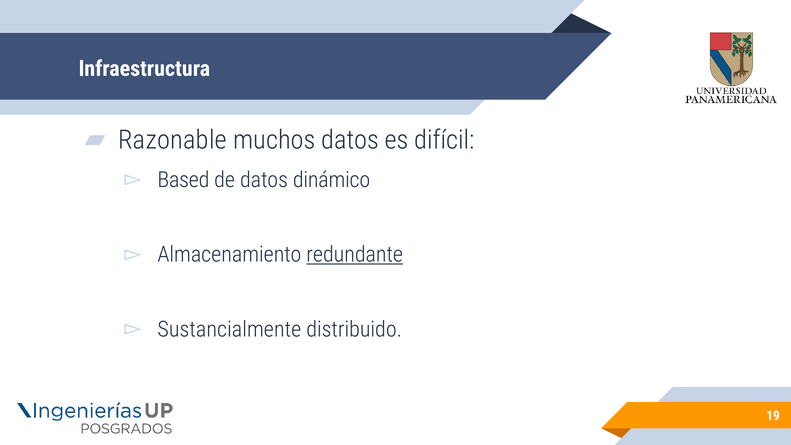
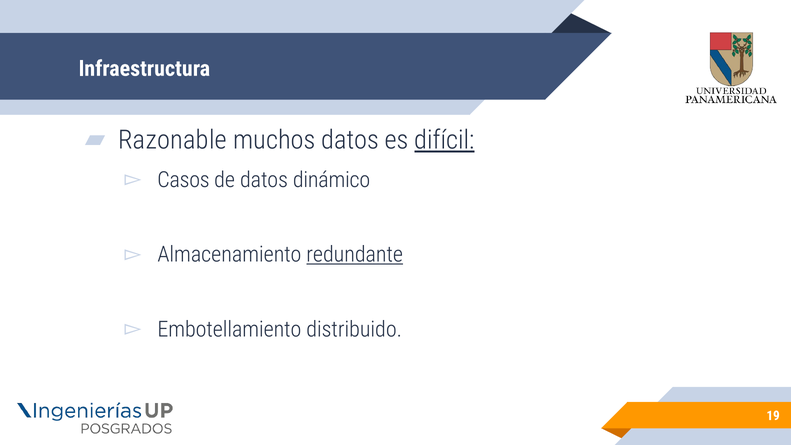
difícil underline: none -> present (445, 140)
Based: Based -> Casos (183, 180)
Sustancialmente: Sustancialmente -> Embotellamiento (229, 329)
